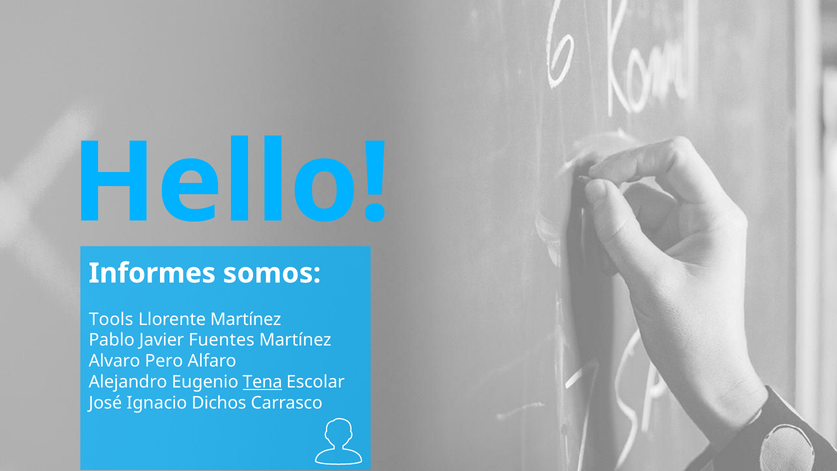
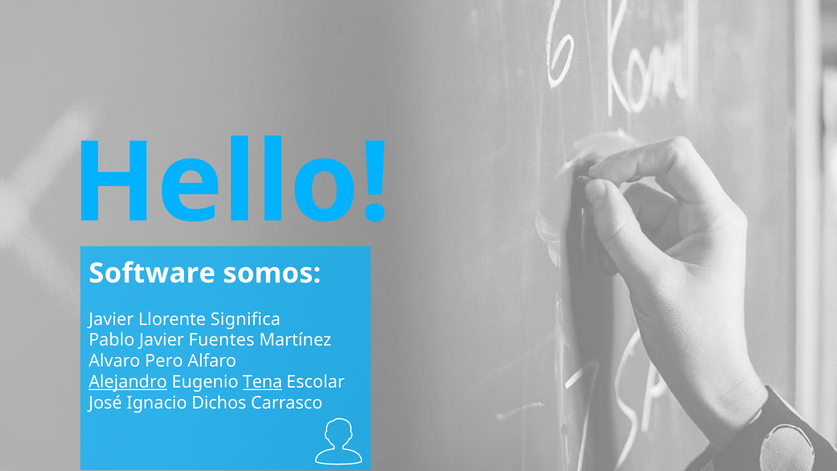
Informes: Informes -> Software (152, 273)
Tools: Tools -> Javier (111, 319)
Llorente Martínez: Martínez -> Significa (246, 319)
Alejandro underline: none -> present (128, 382)
